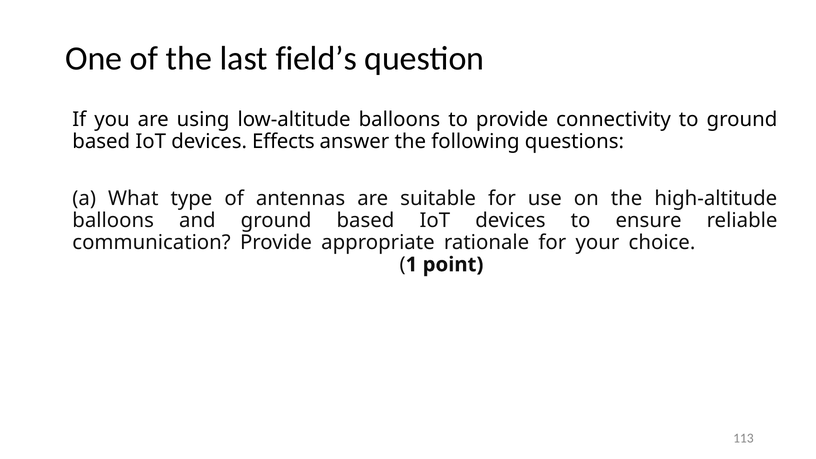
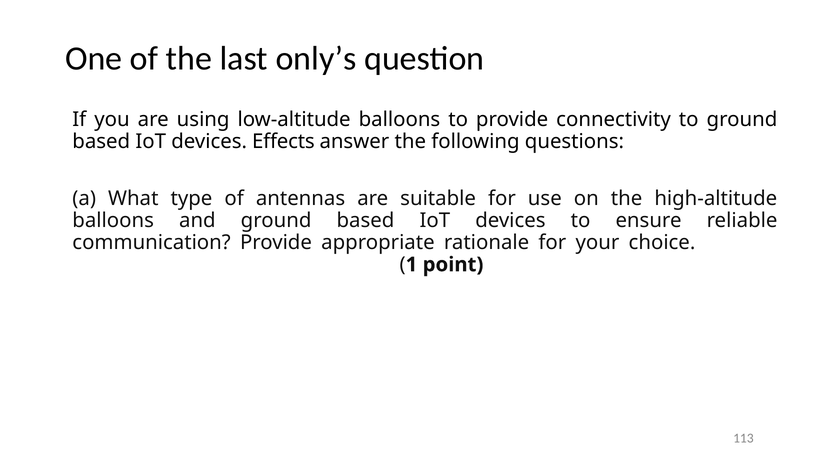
field’s: field’s -> only’s (316, 59)
